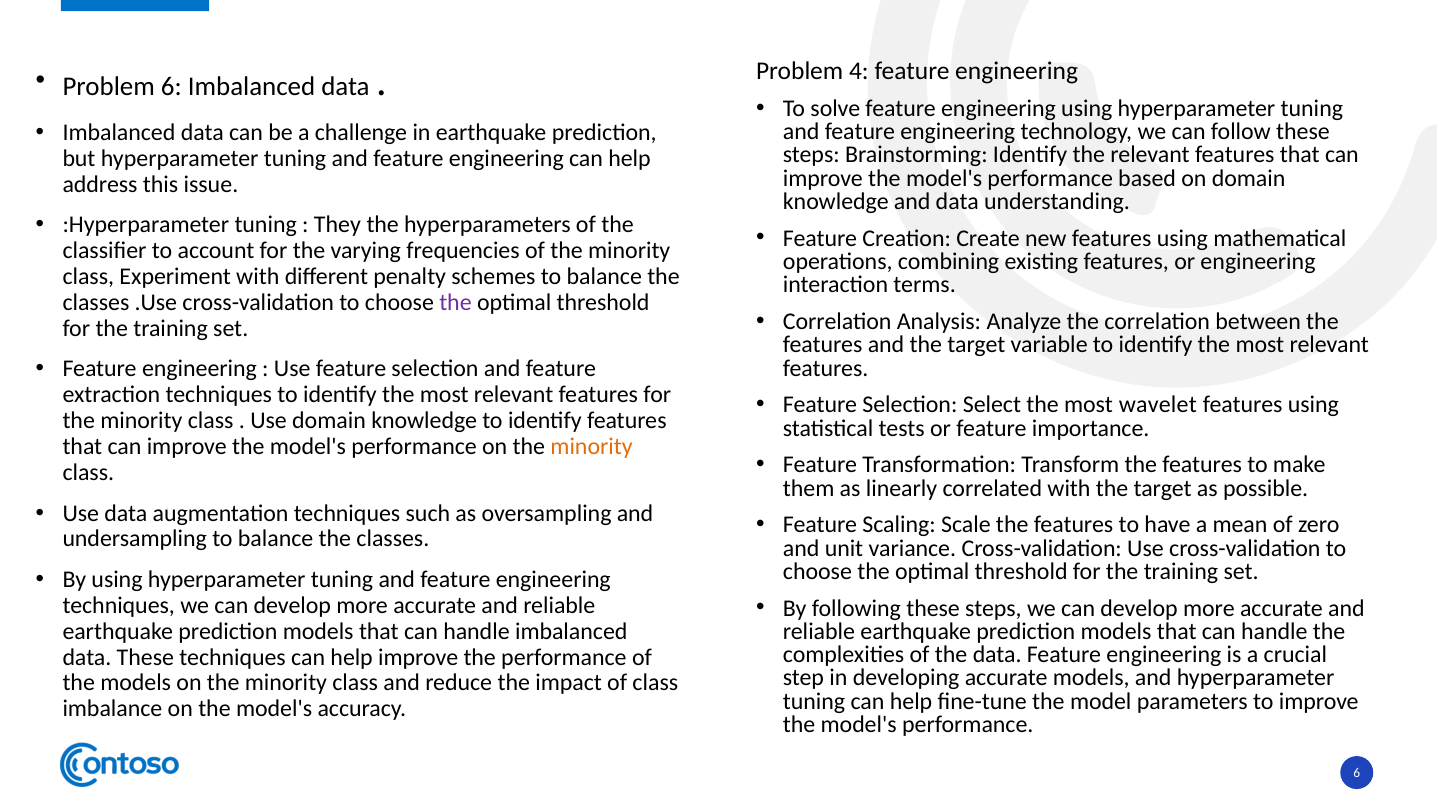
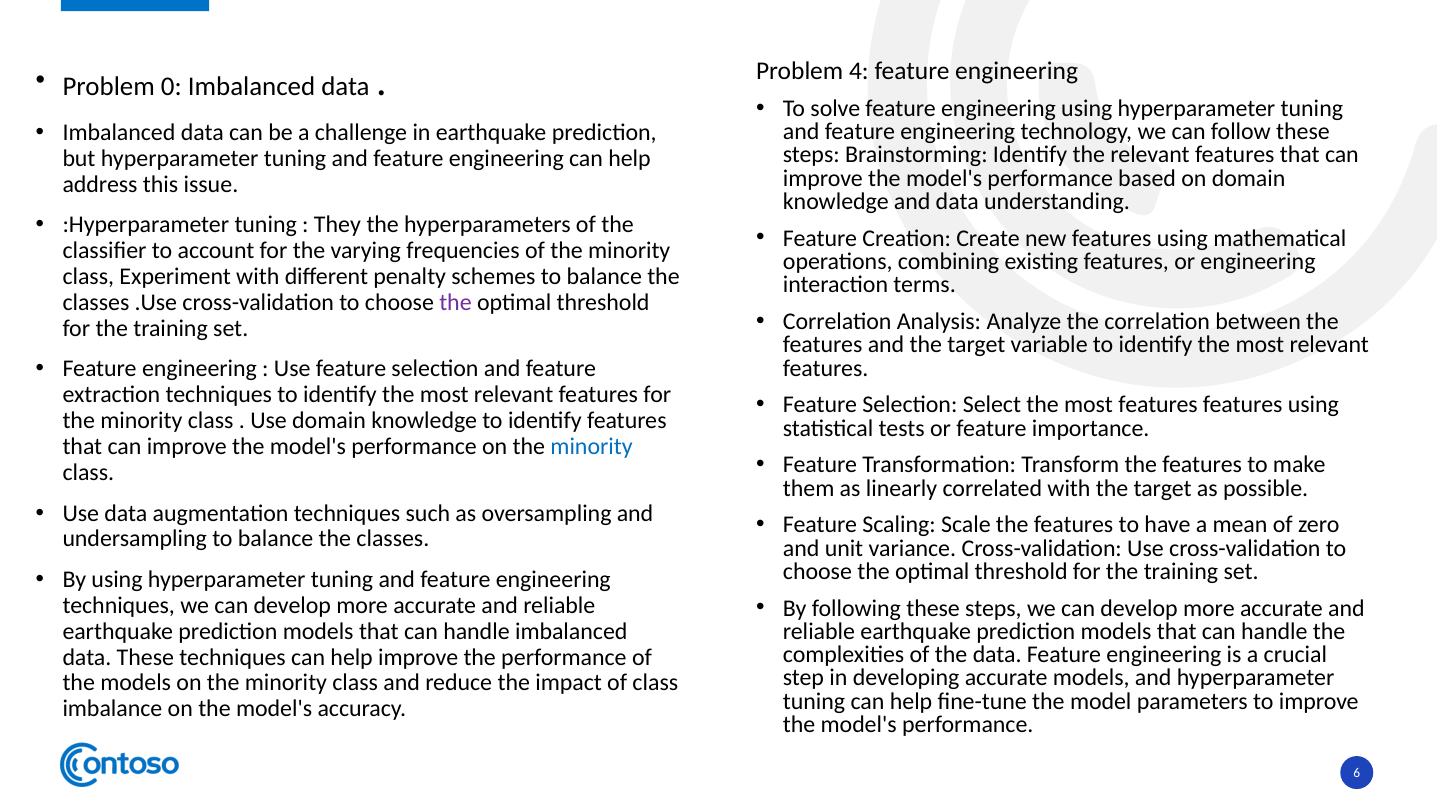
Problem 6: 6 -> 0 (171, 87)
most wavelet: wavelet -> features (1158, 405)
minority colour: orange -> blue (592, 446)
